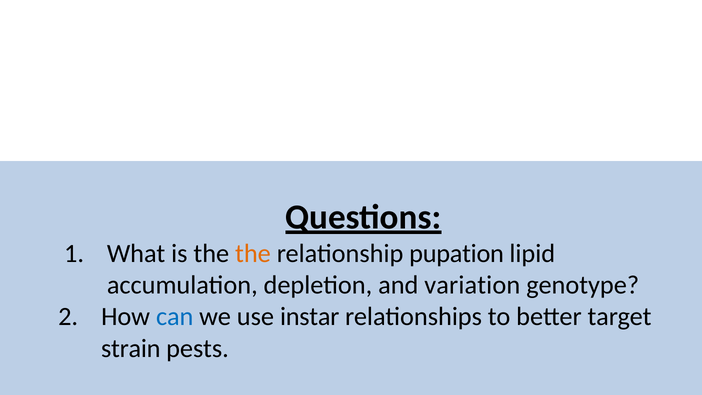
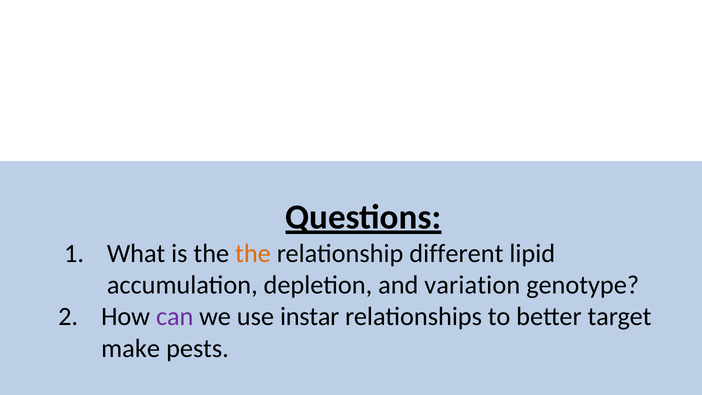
pupation: pupation -> different (456, 253)
can colour: blue -> purple (175, 317)
strain: strain -> make (131, 348)
